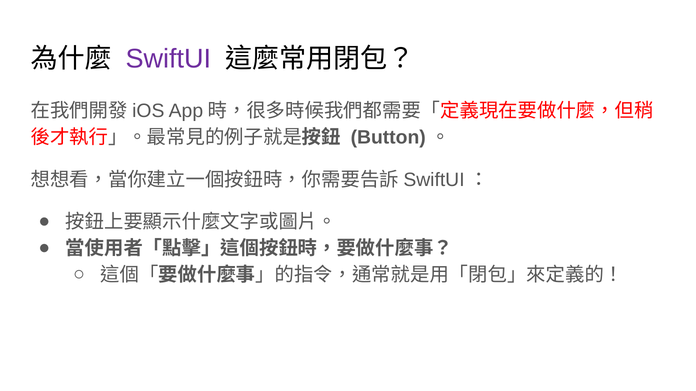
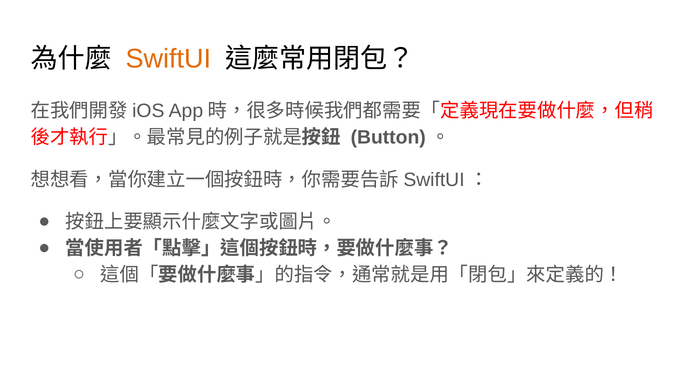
SwiftUI colour: purple -> orange (168, 59)
